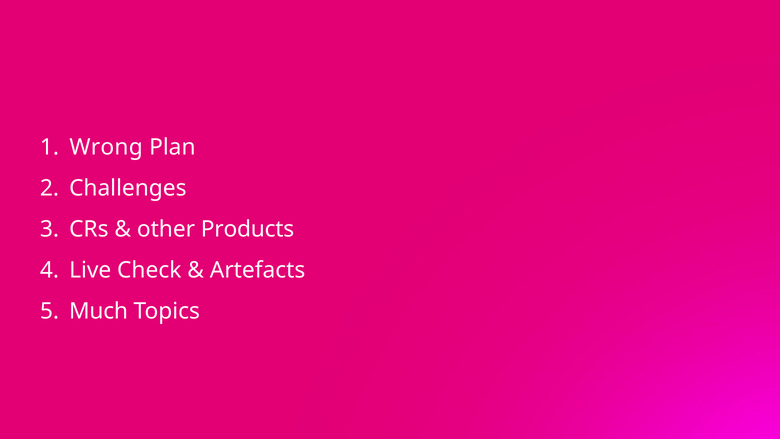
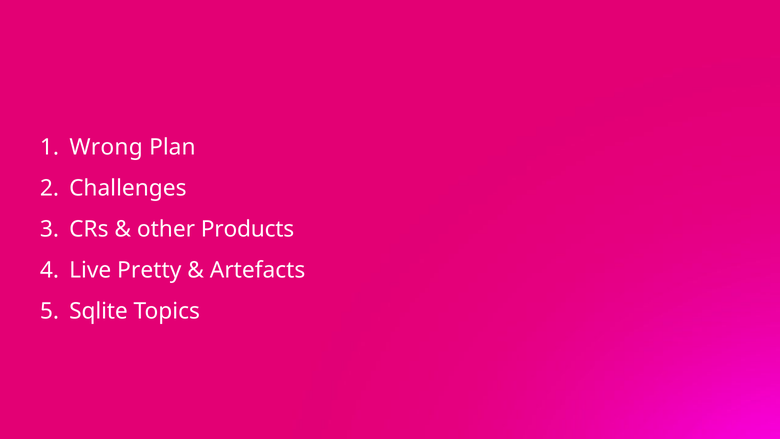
Check: Check -> Pretty (149, 270)
Much: Much -> Sqlite (98, 311)
